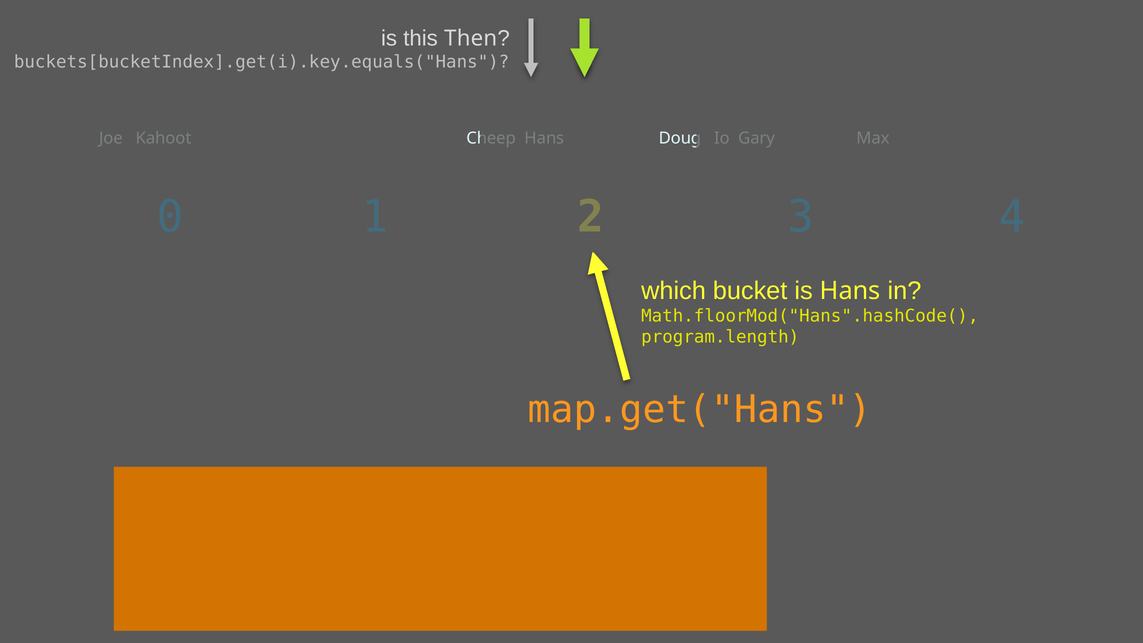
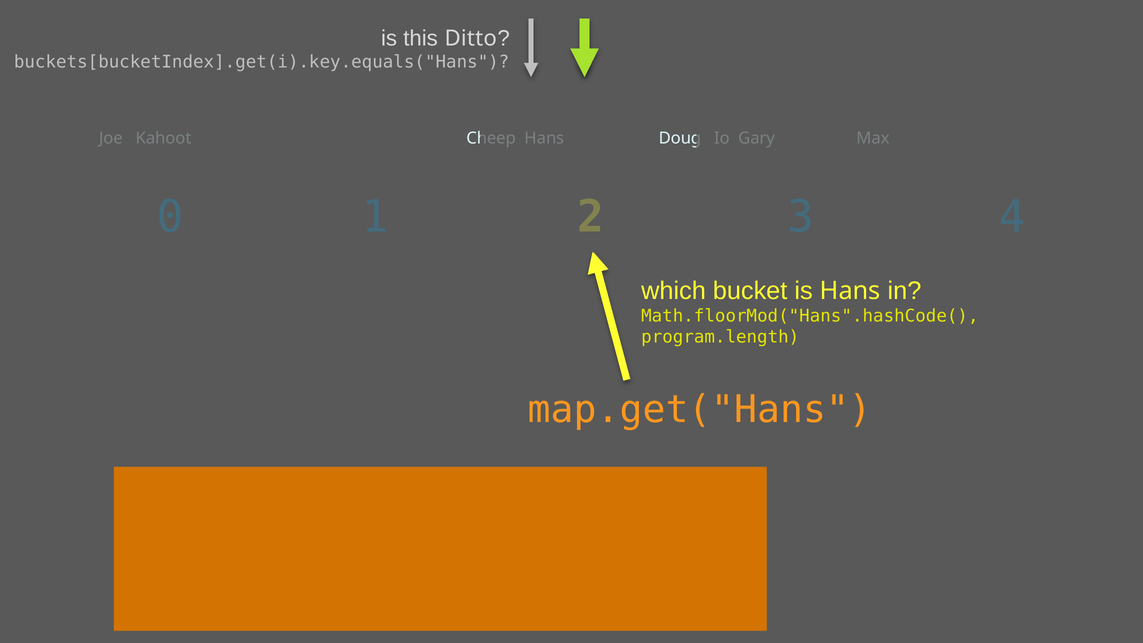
Then: Then -> Ditto (471, 39)
